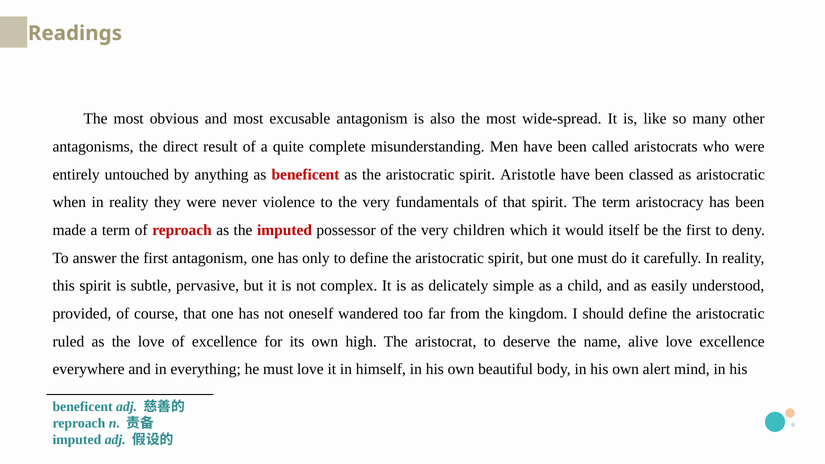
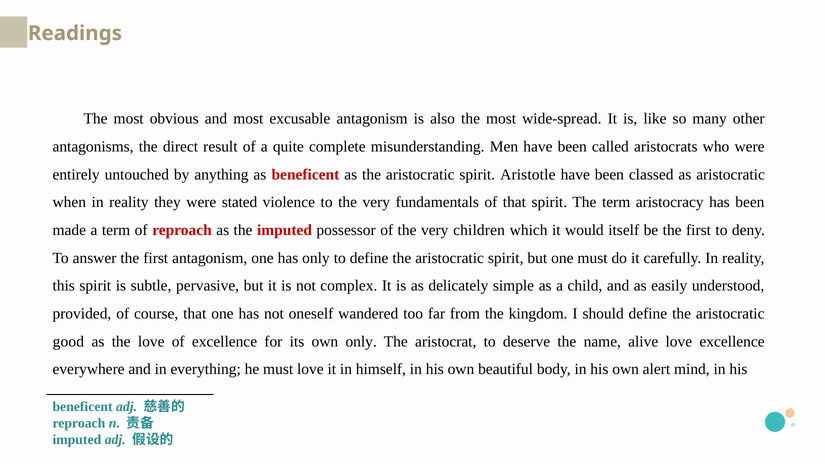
never: never -> stated (240, 202)
ruled: ruled -> good (68, 342)
own high: high -> only (361, 342)
